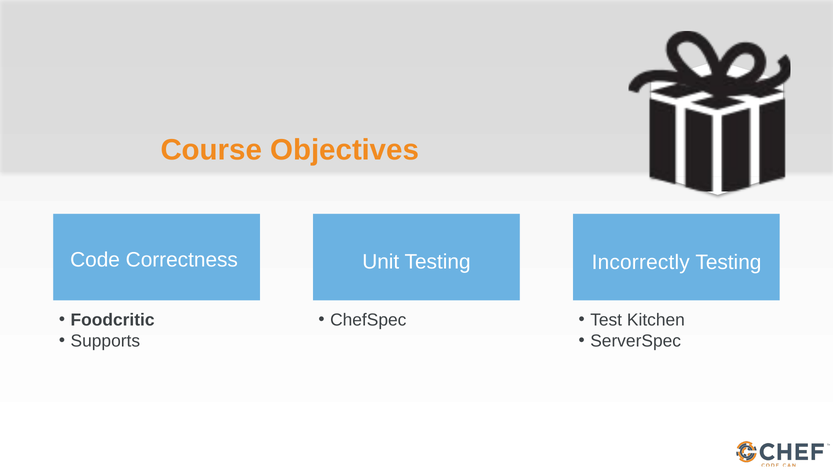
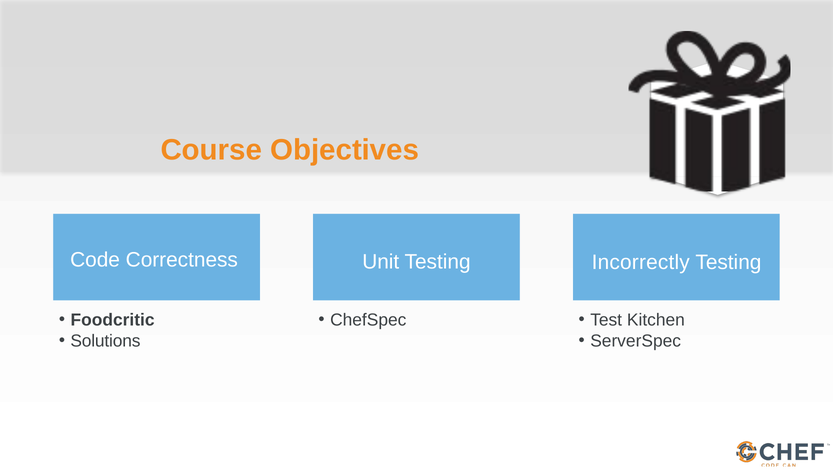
Supports: Supports -> Solutions (105, 341)
